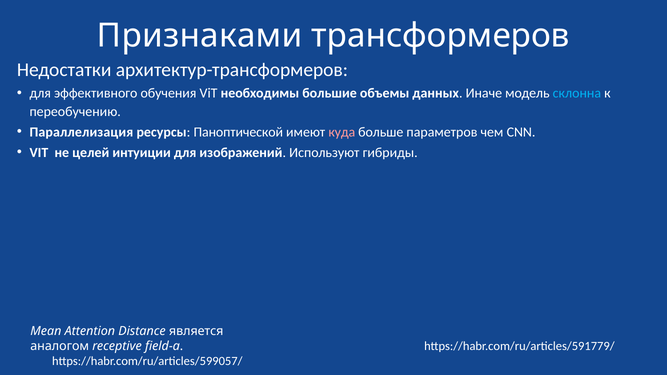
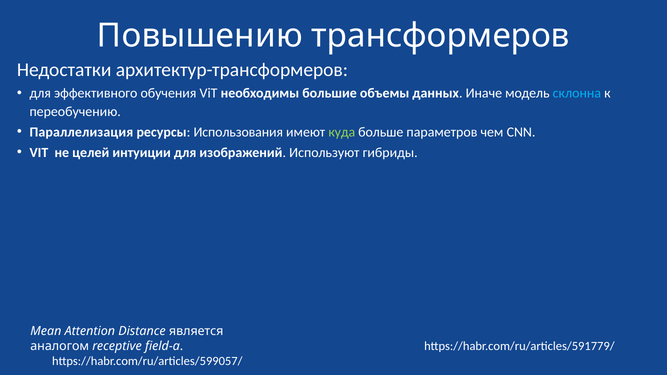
Признаками: Признаками -> Повышению (200, 36)
Паноптической: Паноптической -> Использования (238, 132)
куда colour: pink -> light green (342, 132)
